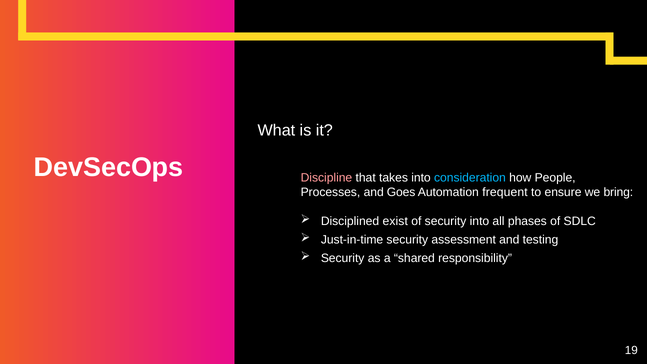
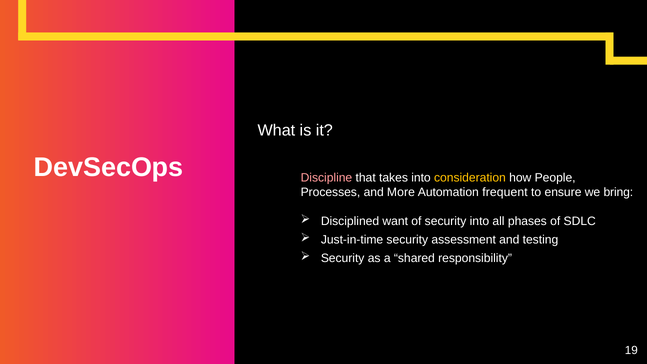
consideration colour: light blue -> yellow (470, 178)
Goes: Goes -> More (401, 192)
exist: exist -> want (395, 221)
